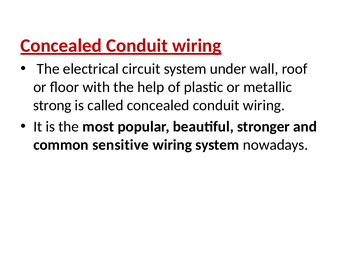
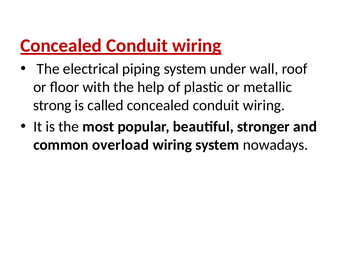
circuit: circuit -> piping (141, 69)
sensitive: sensitive -> overload (121, 145)
